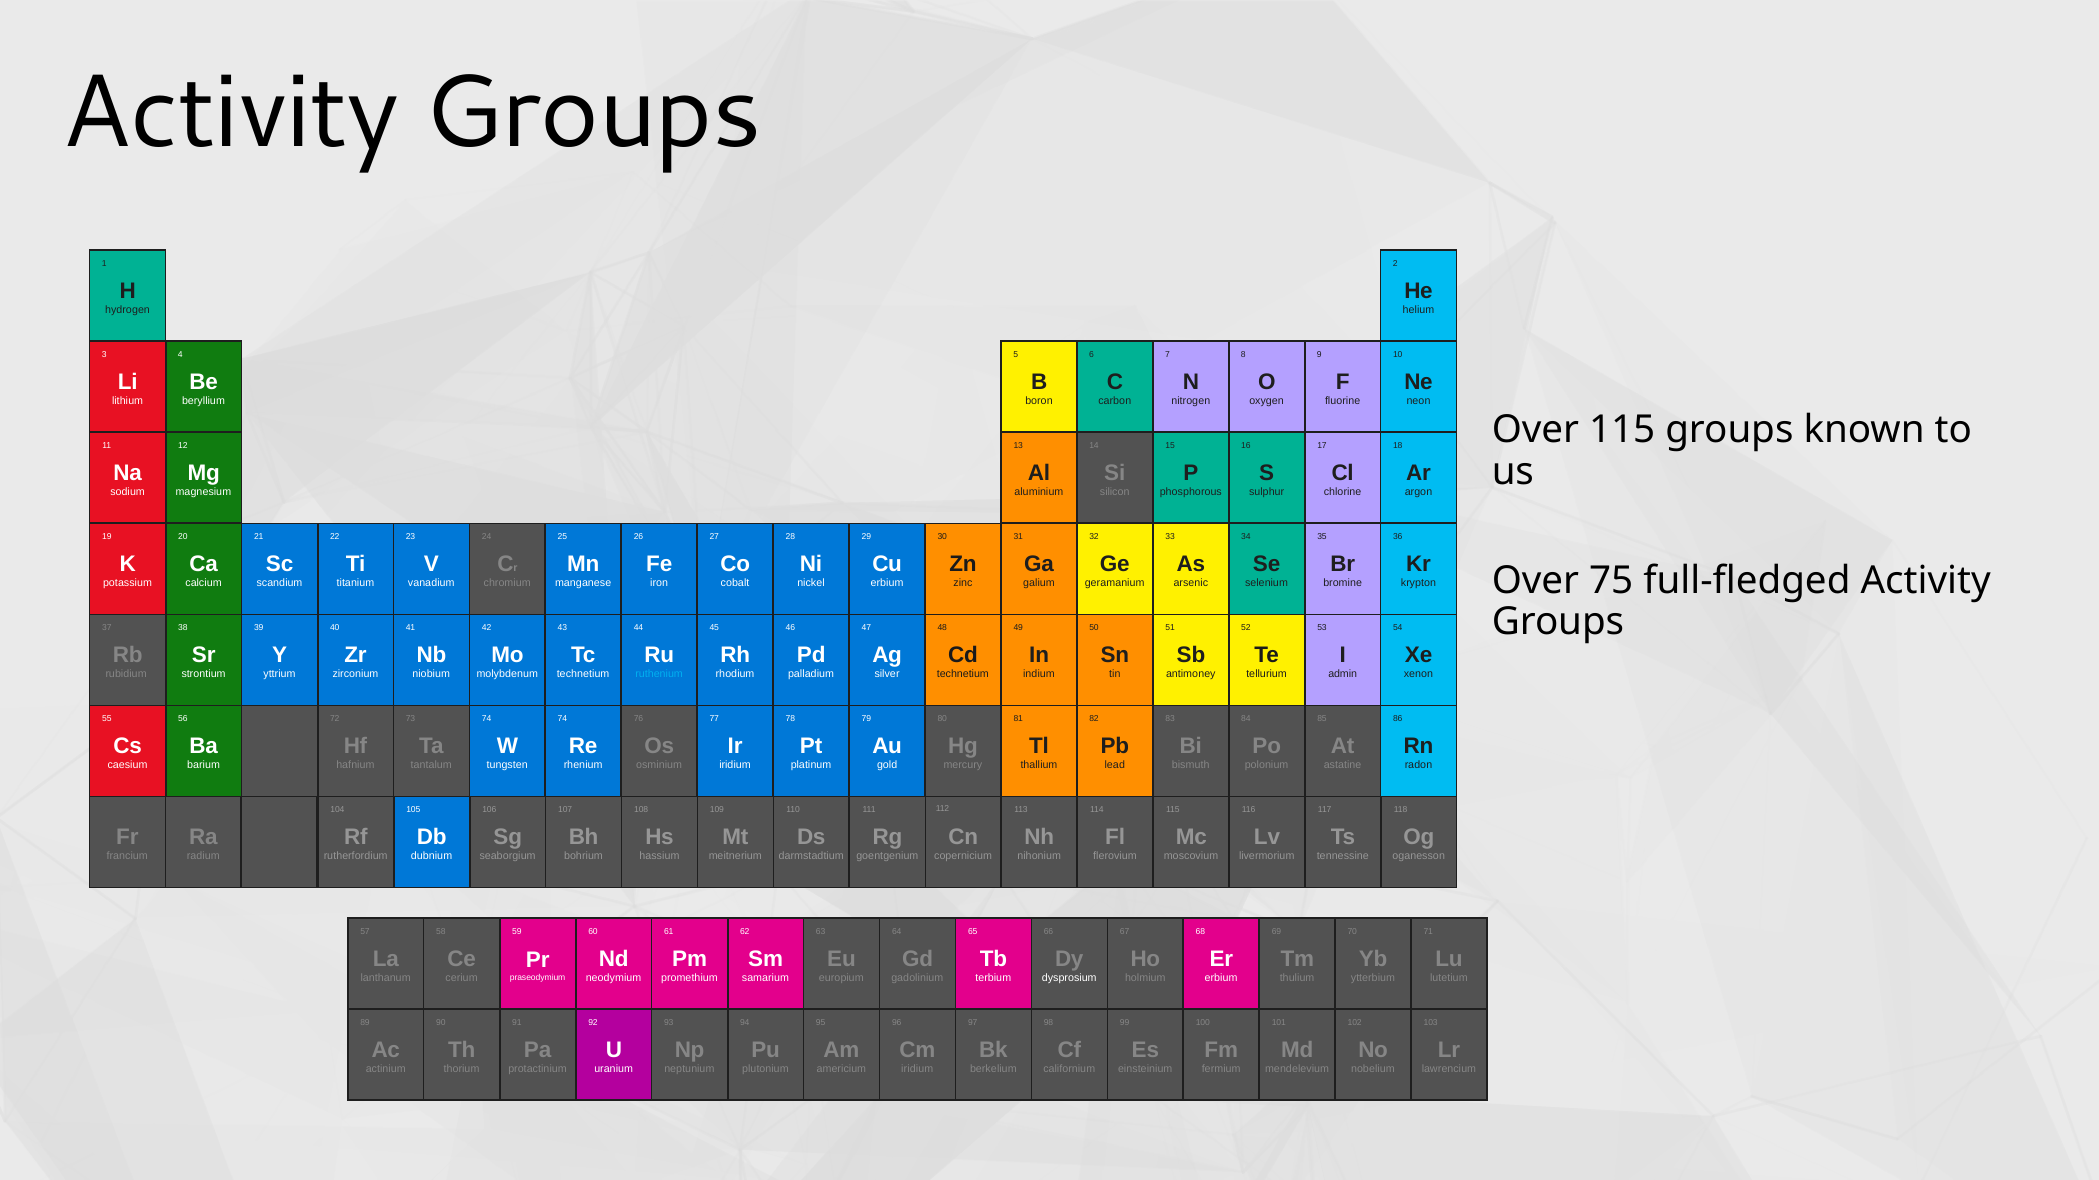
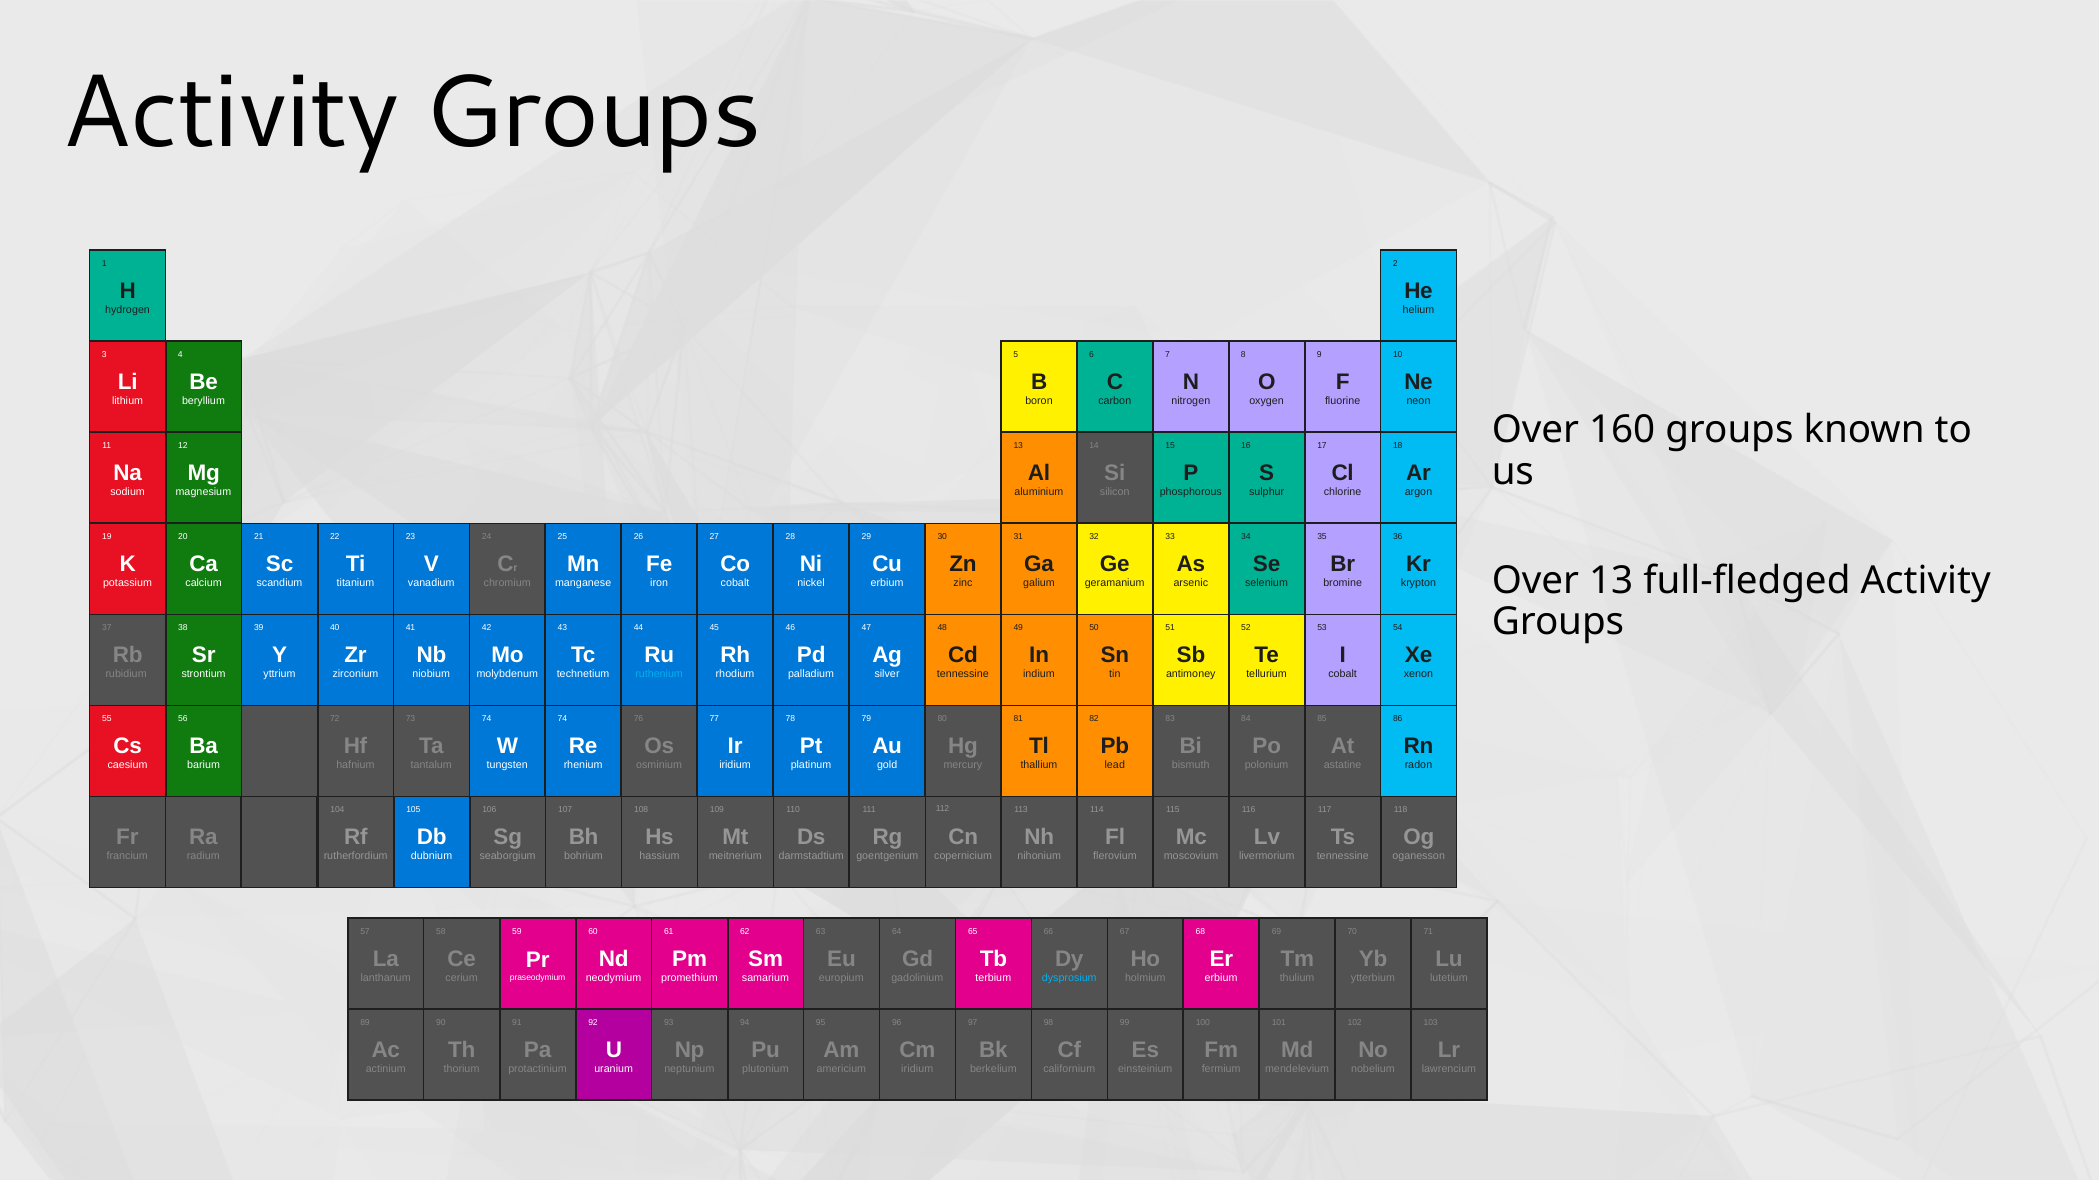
Over 115: 115 -> 160 (1622, 430)
Over 75: 75 -> 13 (1611, 581)
technetium: technetium -> tennessine (963, 674)
admin: admin -> cobalt (1343, 674)
dysprosium colour: white -> light blue (1069, 978)
